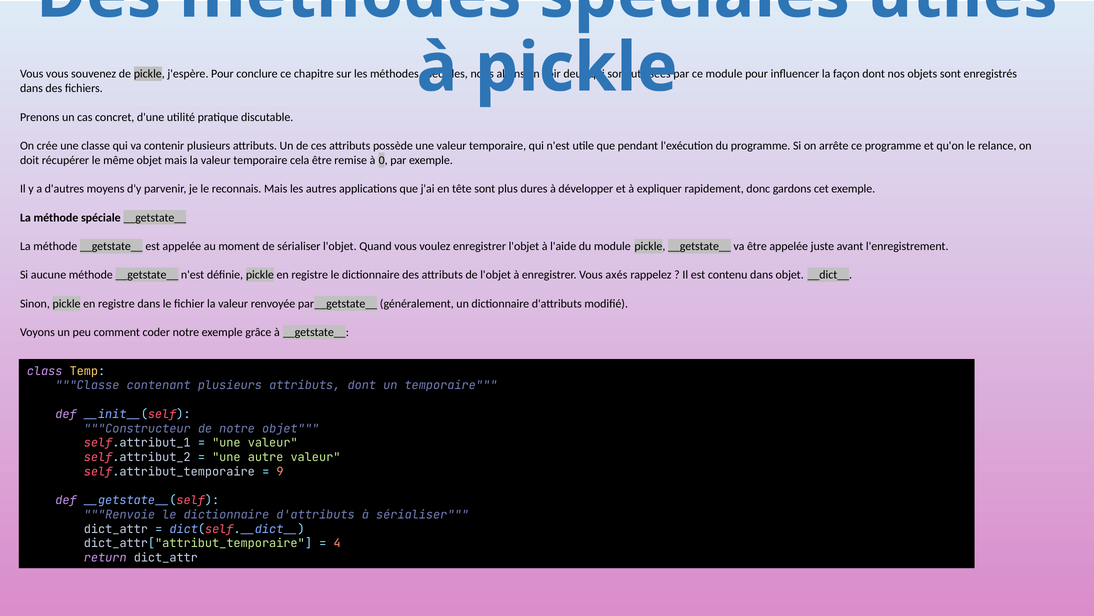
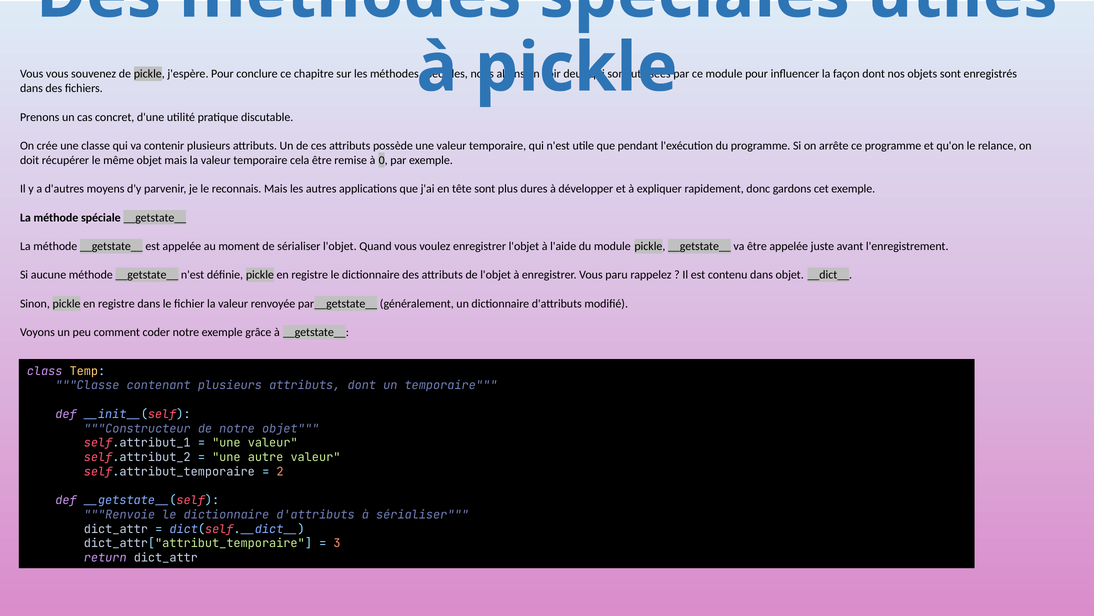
axés: axés -> paru (616, 275)
9: 9 -> 2 (280, 471)
4: 4 -> 3 (337, 543)
